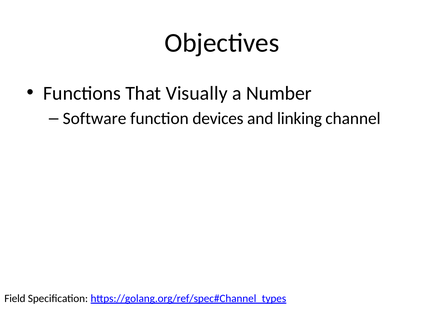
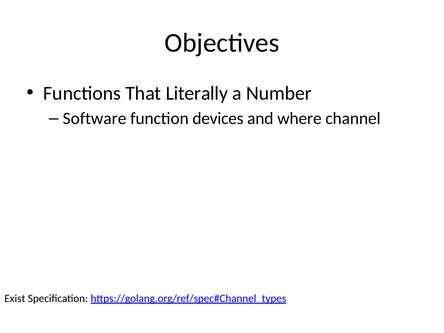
Visually: Visually -> Literally (197, 93)
linking: linking -> where (299, 119)
Field: Field -> Exist (15, 298)
